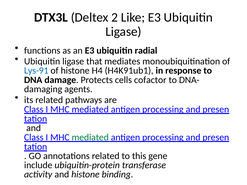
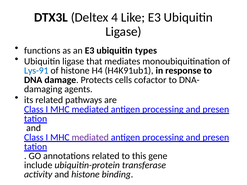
2: 2 -> 4 (115, 18)
radial: radial -> types (146, 51)
mediated colour: green -> purple (90, 138)
